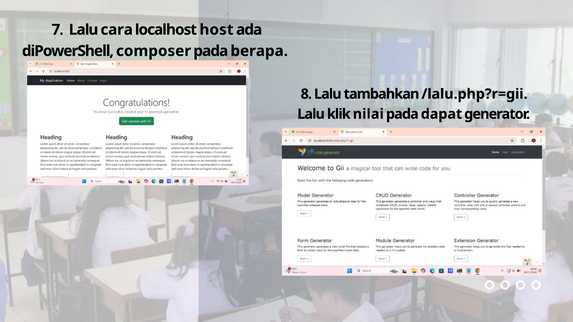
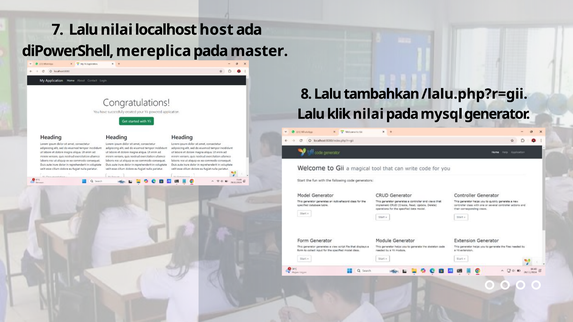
Lalu cara: cara -> nilai (117, 30)
composer: composer -> mereplica (154, 51)
berapa: berapa -> master (259, 51)
dapat: dapat -> mysql (442, 114)
